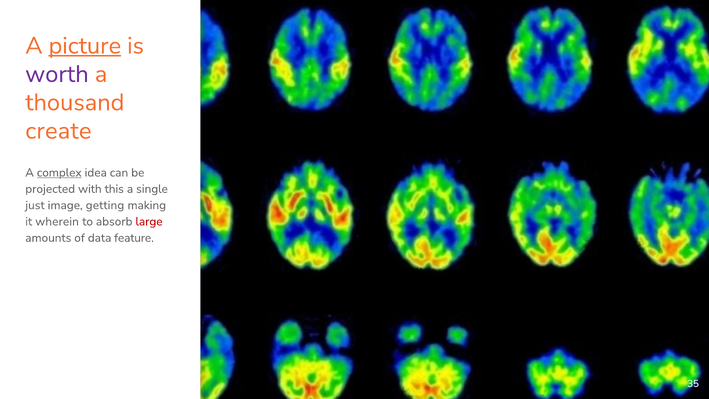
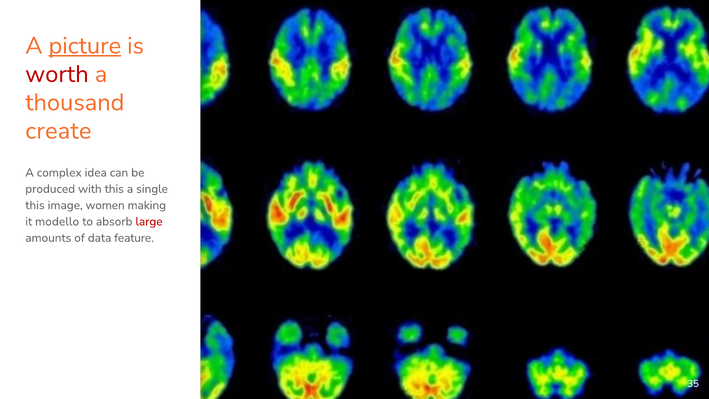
worth colour: purple -> red (57, 74)
complex underline: present -> none (59, 173)
projected: projected -> produced (50, 189)
just: just -> this (35, 205)
getting: getting -> women (105, 205)
wherein: wherein -> modello (57, 221)
